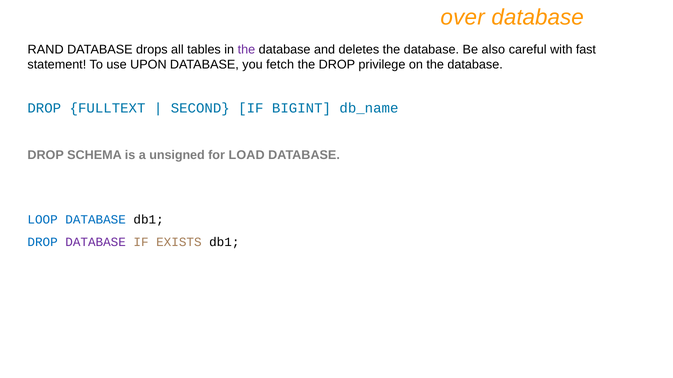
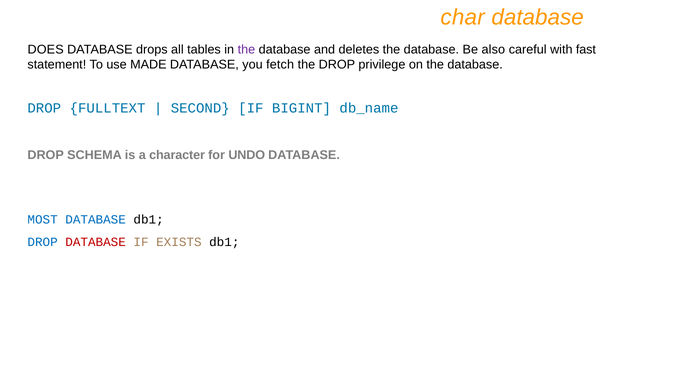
over: over -> char (463, 18)
RAND: RAND -> DOES (46, 50)
UPON: UPON -> MADE (148, 65)
unsigned: unsigned -> character (177, 155)
LOAD: LOAD -> UNDO (247, 155)
LOOP: LOOP -> MOST (43, 220)
DATABASE colour: purple -> red (96, 242)
